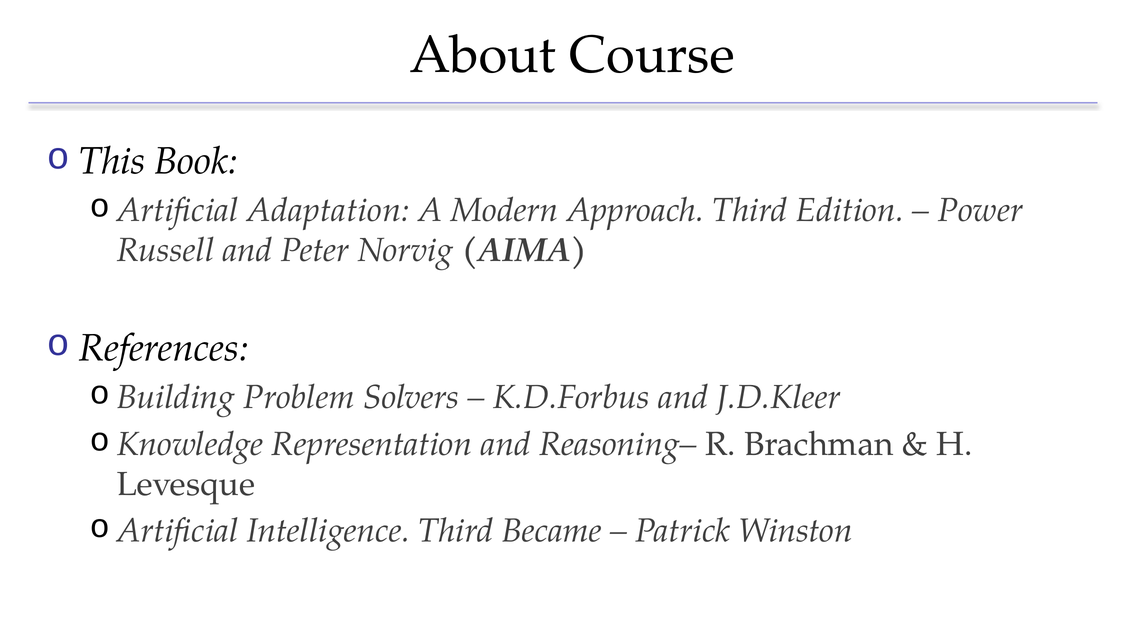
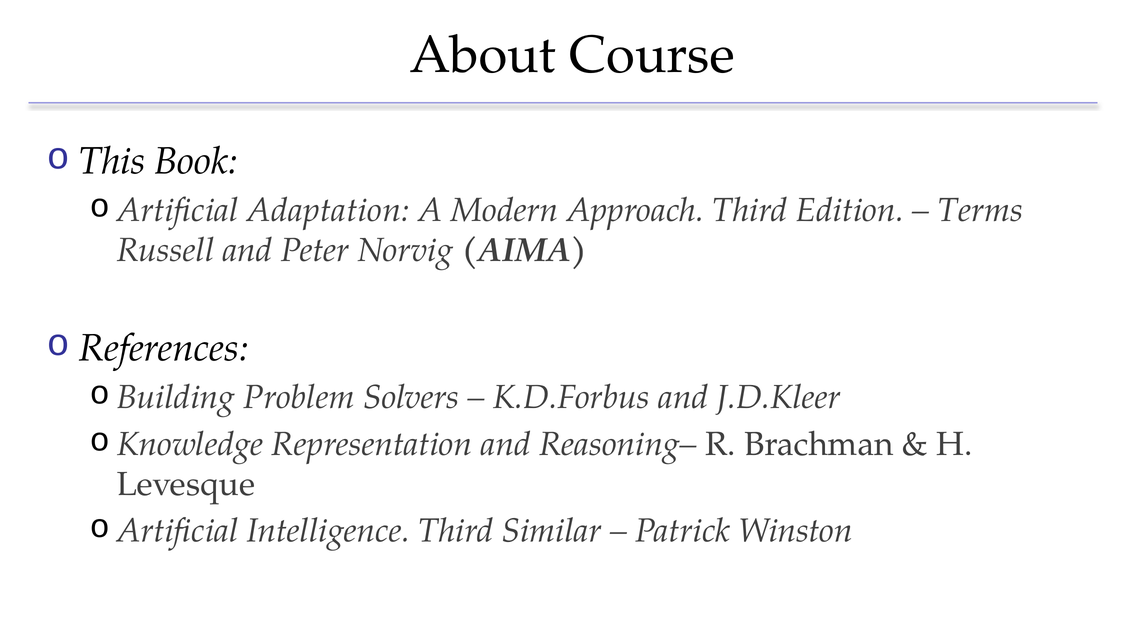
Power: Power -> Terms (980, 210)
Became: Became -> Similar (552, 531)
